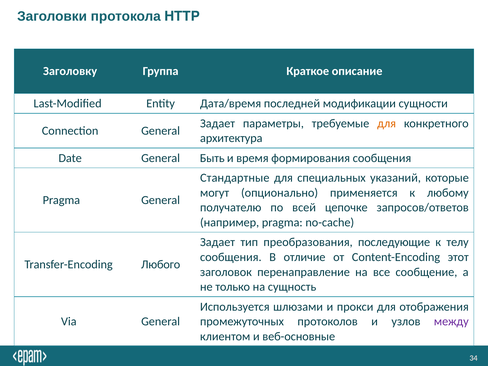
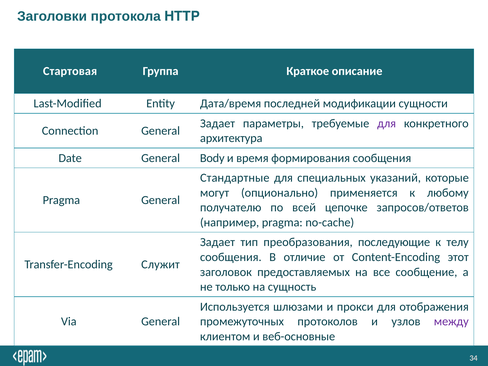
Заголовку: Заголовку -> Cтартовая (70, 71)
для colour: orange -> purple (387, 123)
Быть: Быть -> Body (212, 158)
Любого: Любого -> Служит (161, 265)
перенаправление: перенаправление -> предоставляемых (304, 272)
